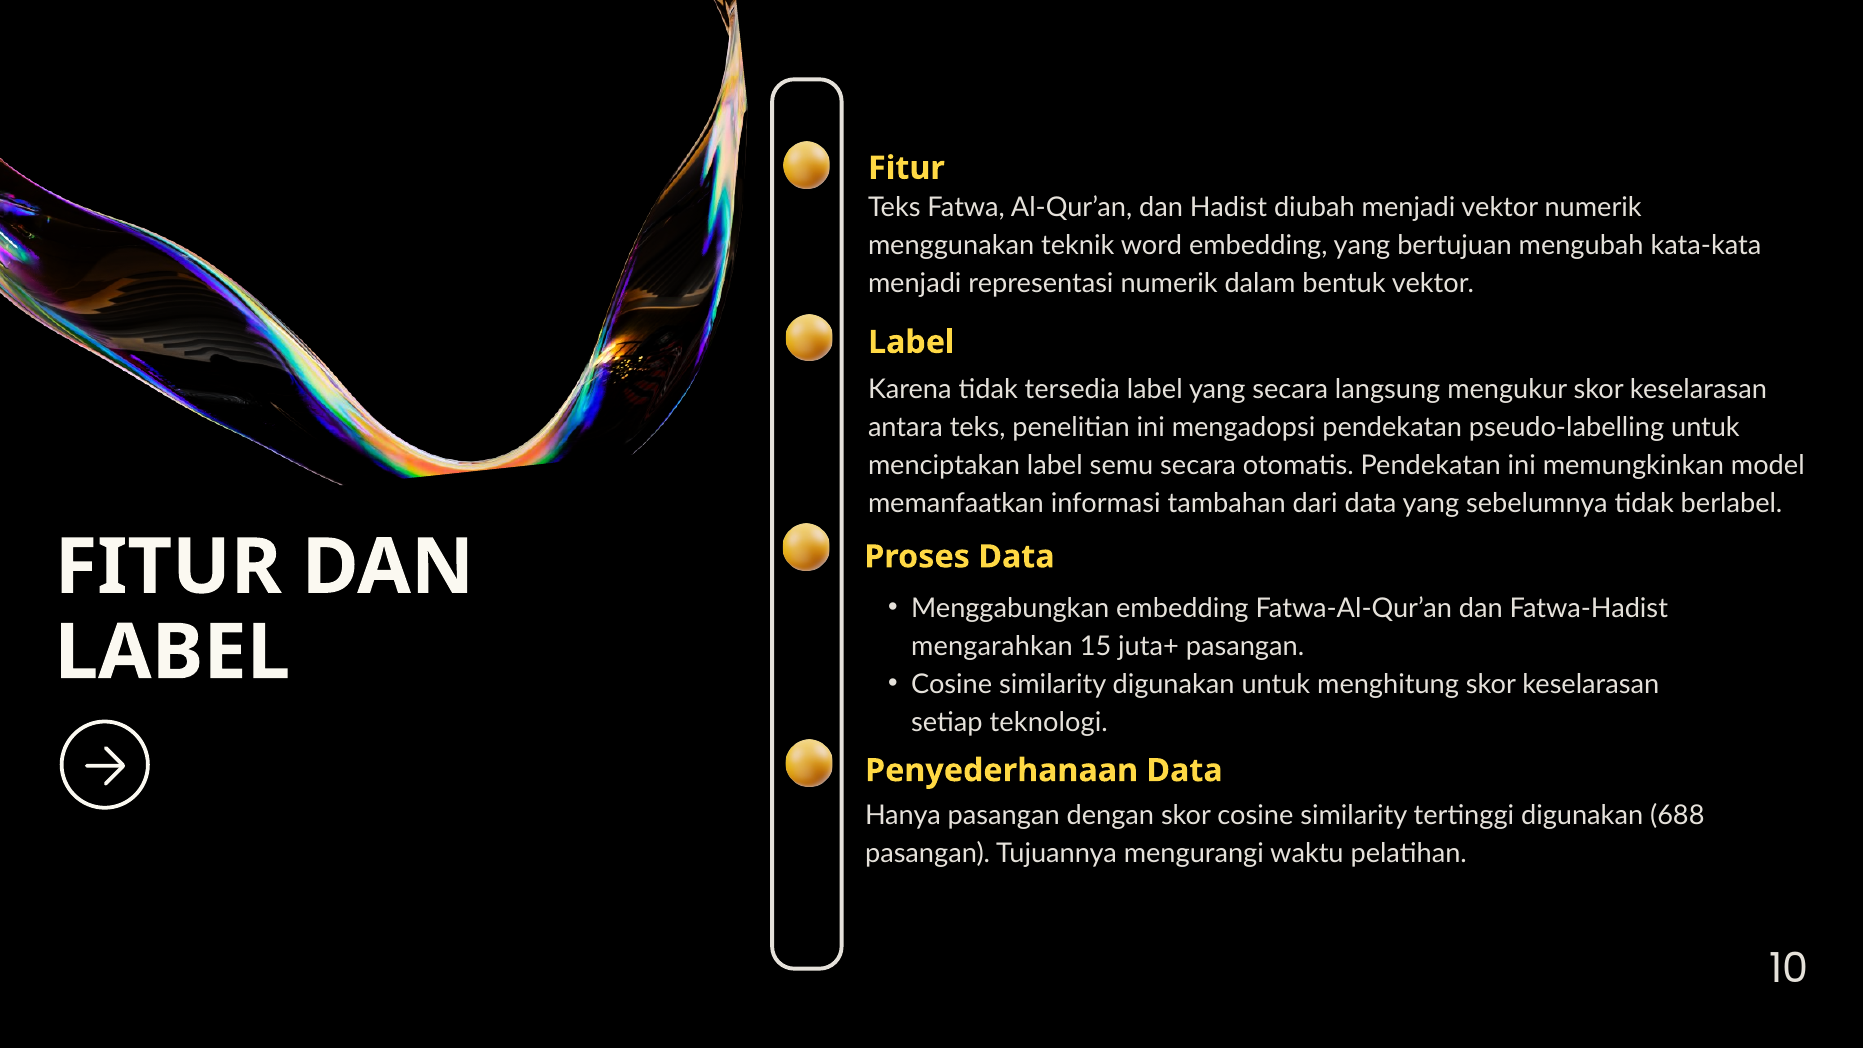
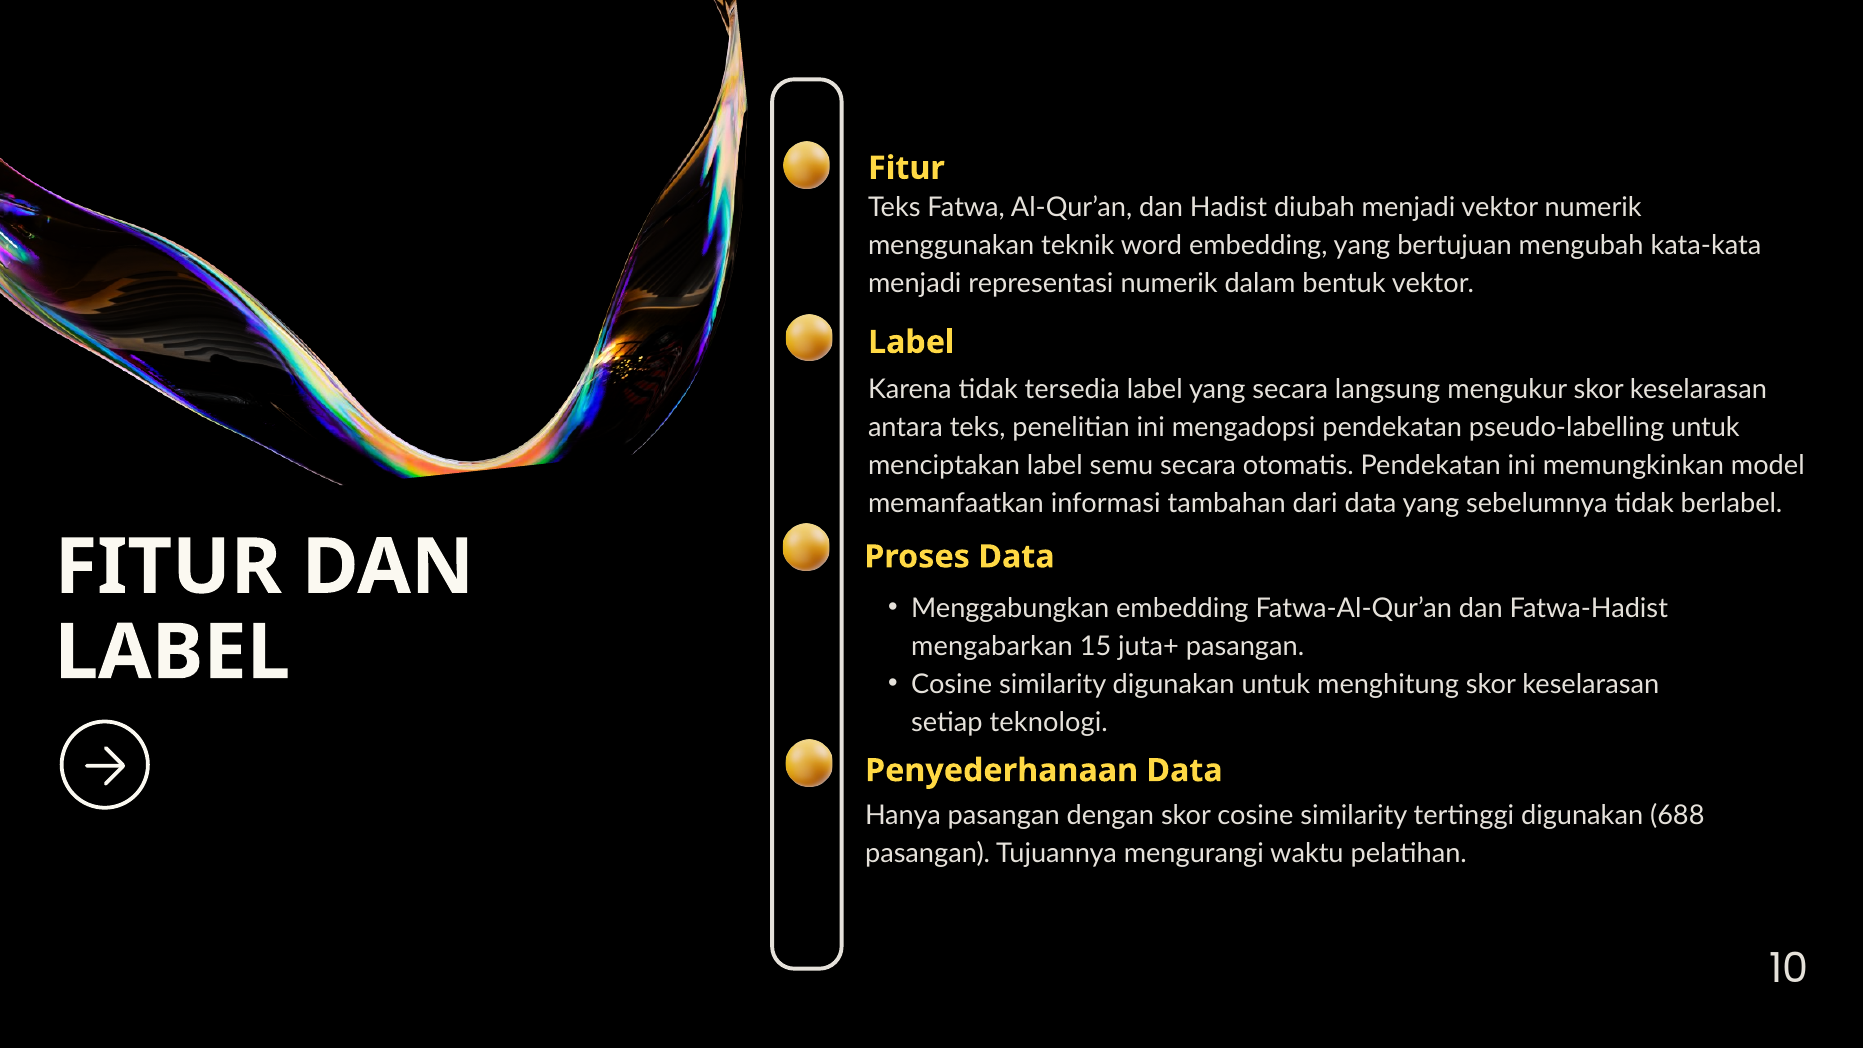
mengarahkan: mengarahkan -> mengabarkan (992, 646)
